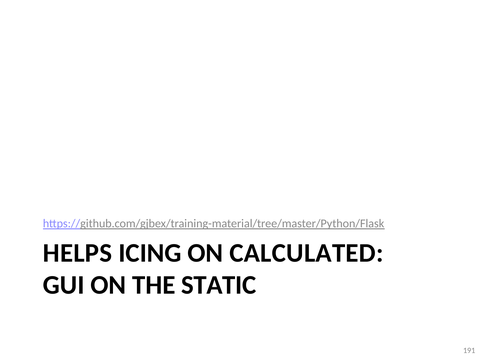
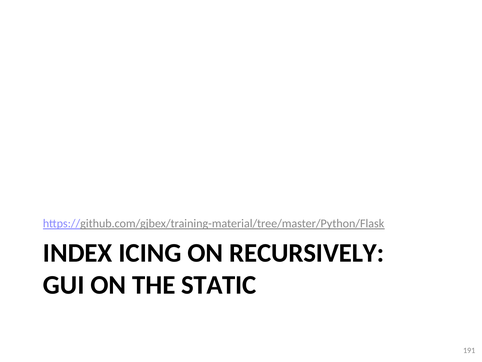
HELPS: HELPS -> INDEX (78, 253)
CALCULATED: CALCULATED -> RECURSIVELY (307, 253)
